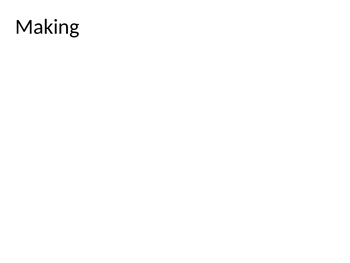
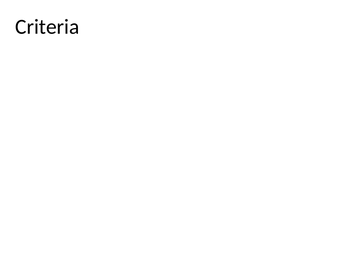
Making: Making -> Criteria (47, 27)
